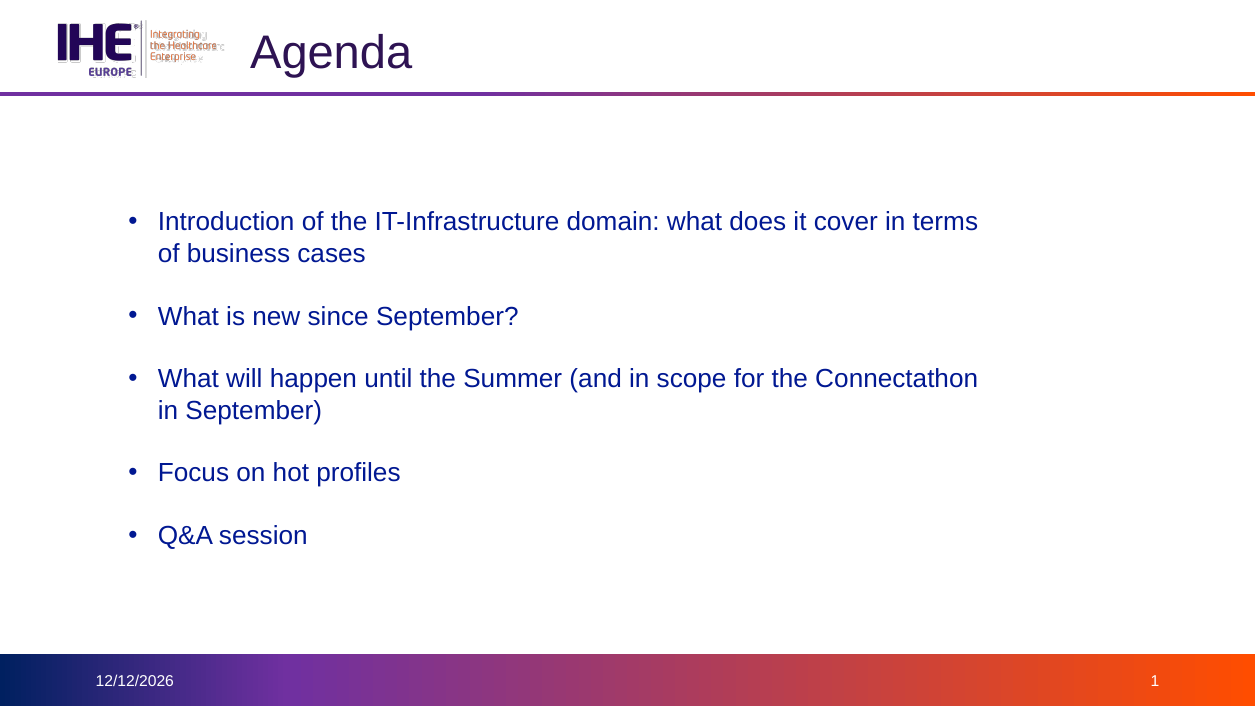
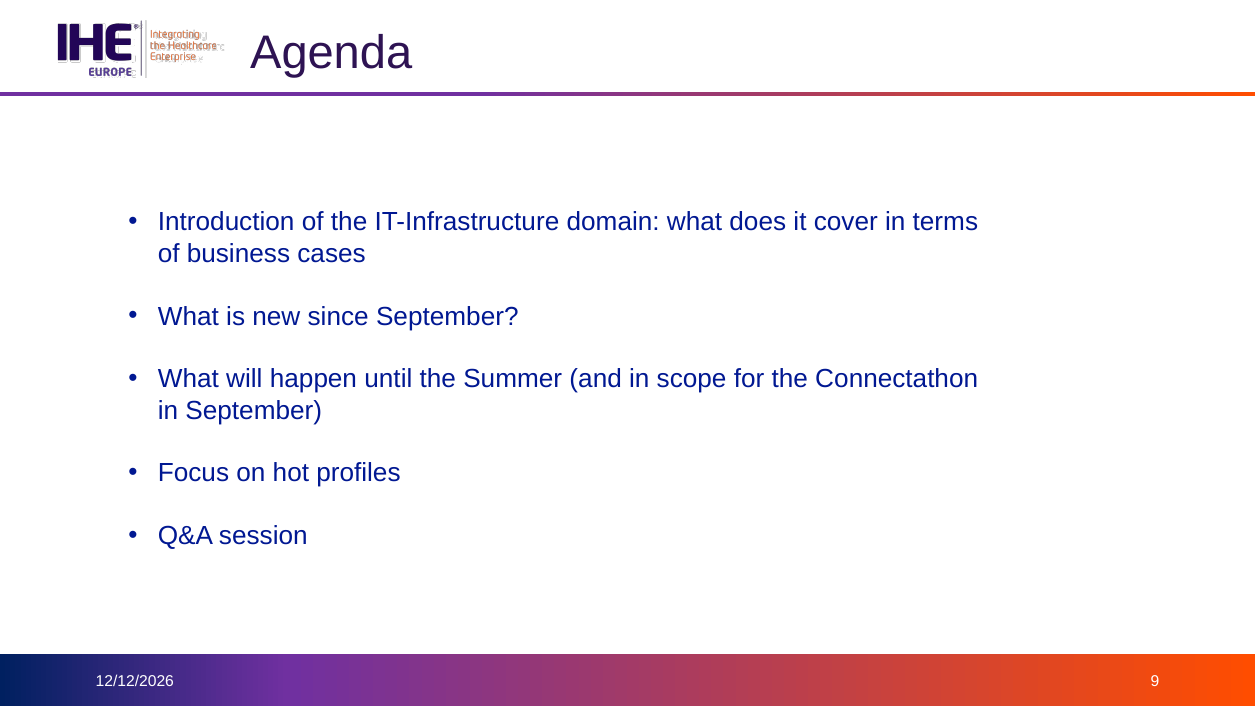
1: 1 -> 9 (1155, 681)
